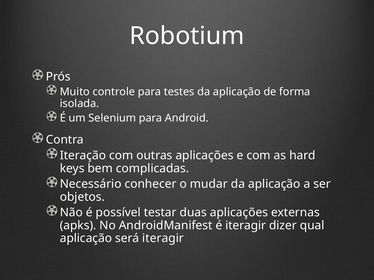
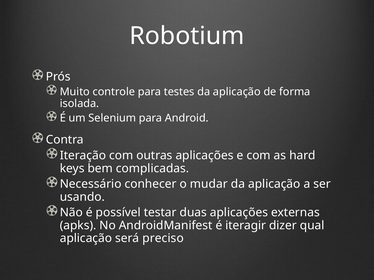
objetos: objetos -> usando (82, 197)
será iteragir: iteragir -> preciso (163, 239)
